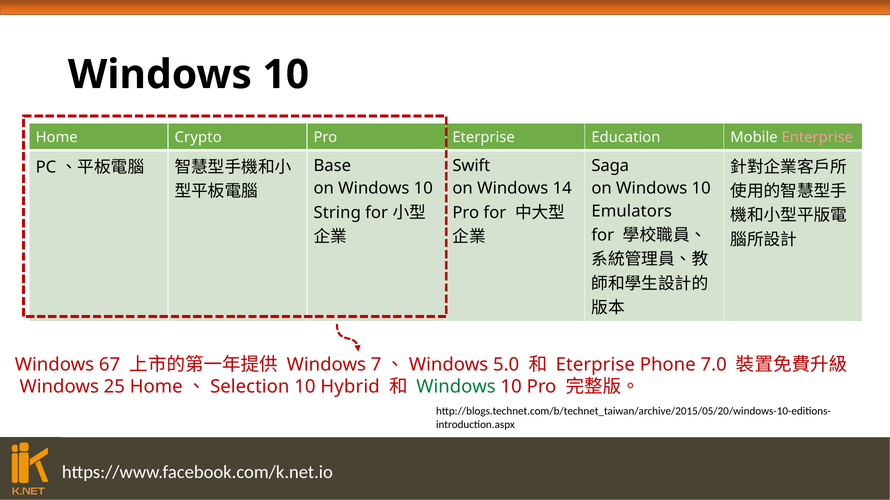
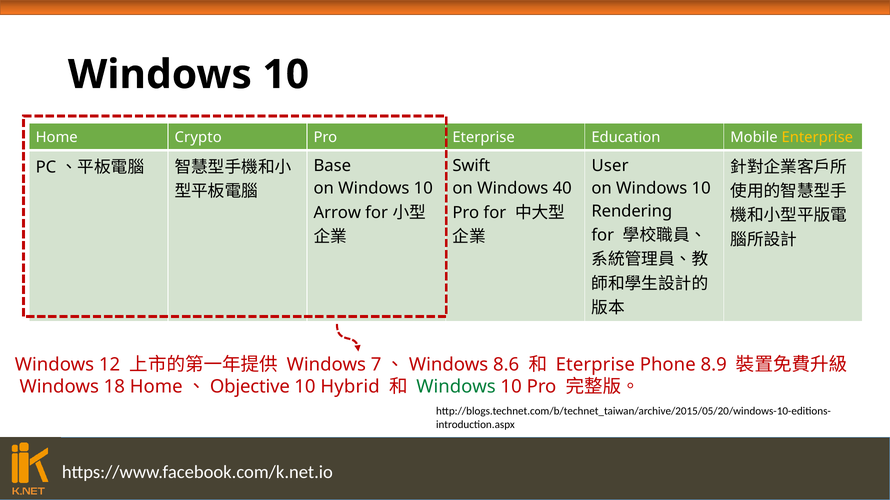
Enterprise colour: pink -> yellow (817, 138)
Saga: Saga -> User (610, 166)
14: 14 -> 40 (562, 189)
Emulators: Emulators -> Rendering (632, 211)
String: String -> Arrow (337, 213)
67: 67 -> 12 (110, 365)
5.0: 5.0 -> 8.6 (506, 365)
7.0: 7.0 -> 8.9 (714, 365)
25: 25 -> 18 (114, 387)
Selection: Selection -> Objective (250, 387)
